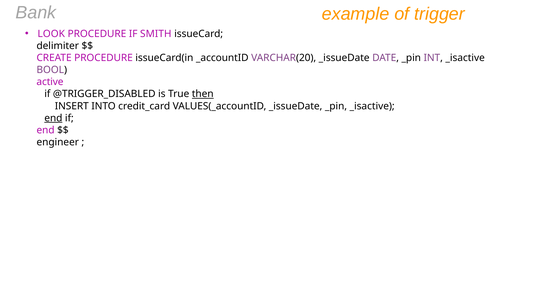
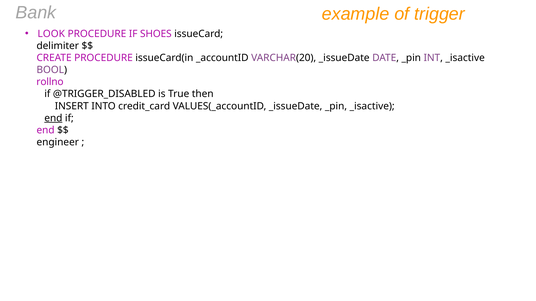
SMITH: SMITH -> SHOES (156, 34)
active: active -> rollno (50, 82)
then underline: present -> none (203, 94)
